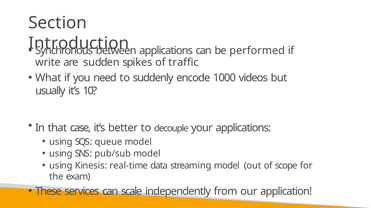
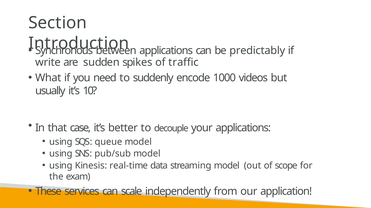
performed: performed -> predictably (257, 51)
